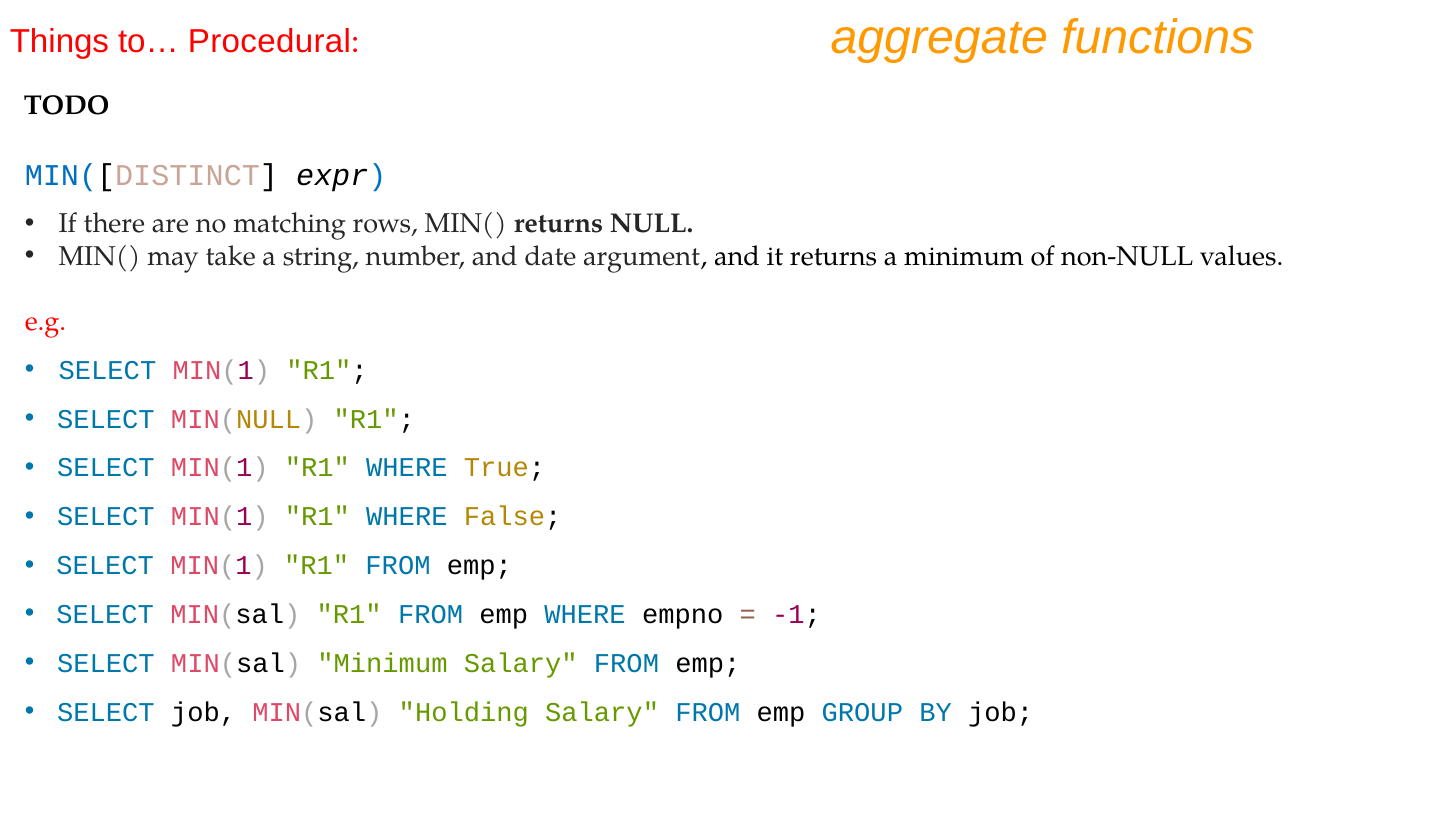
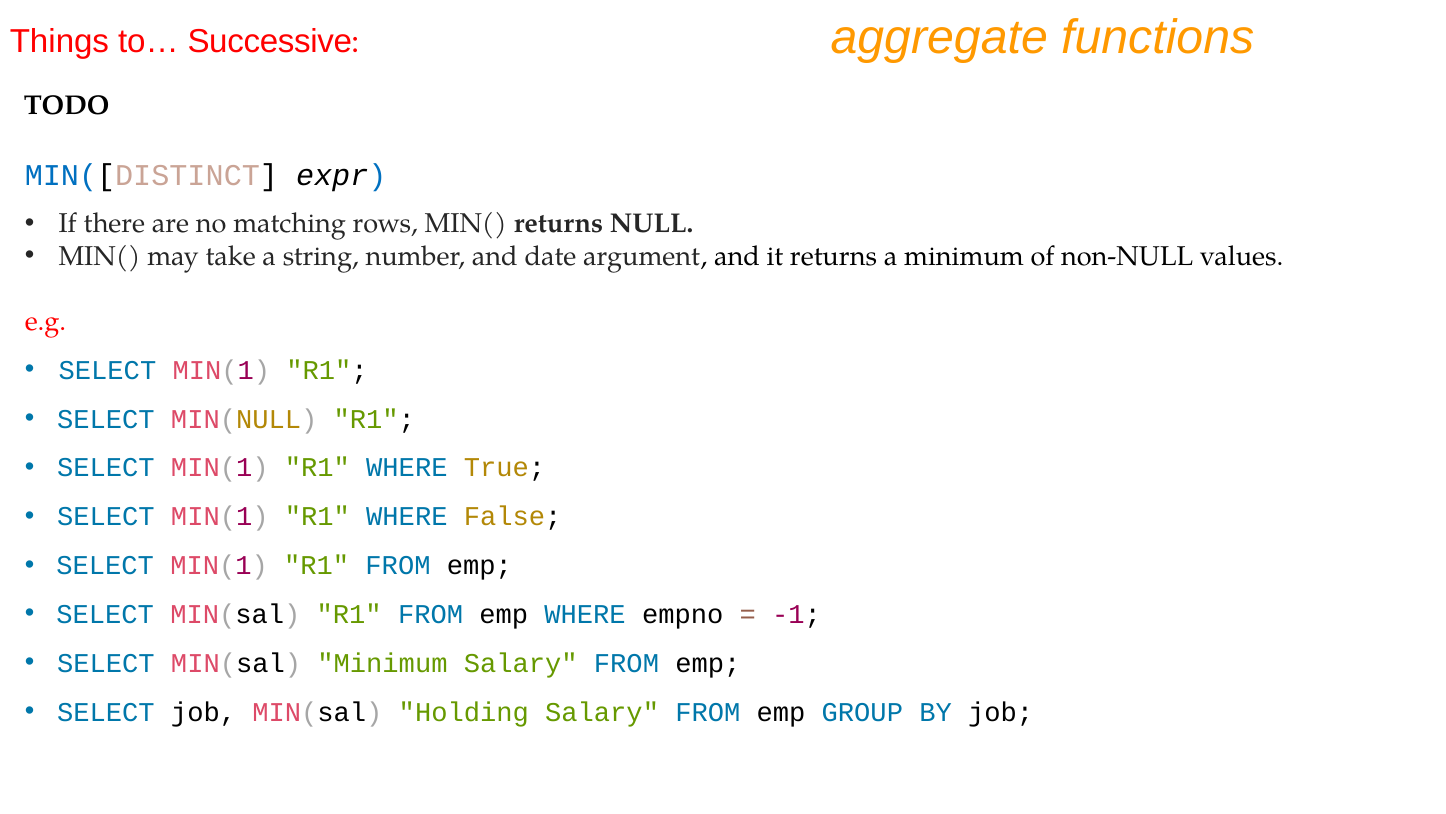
Procedural: Procedural -> Successive (270, 41)
